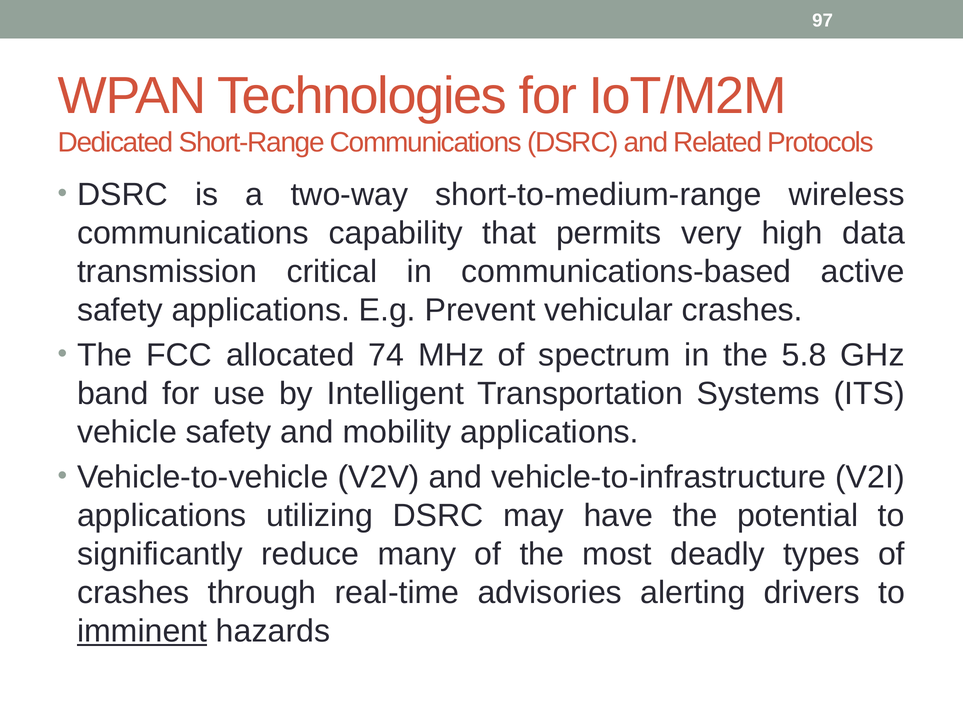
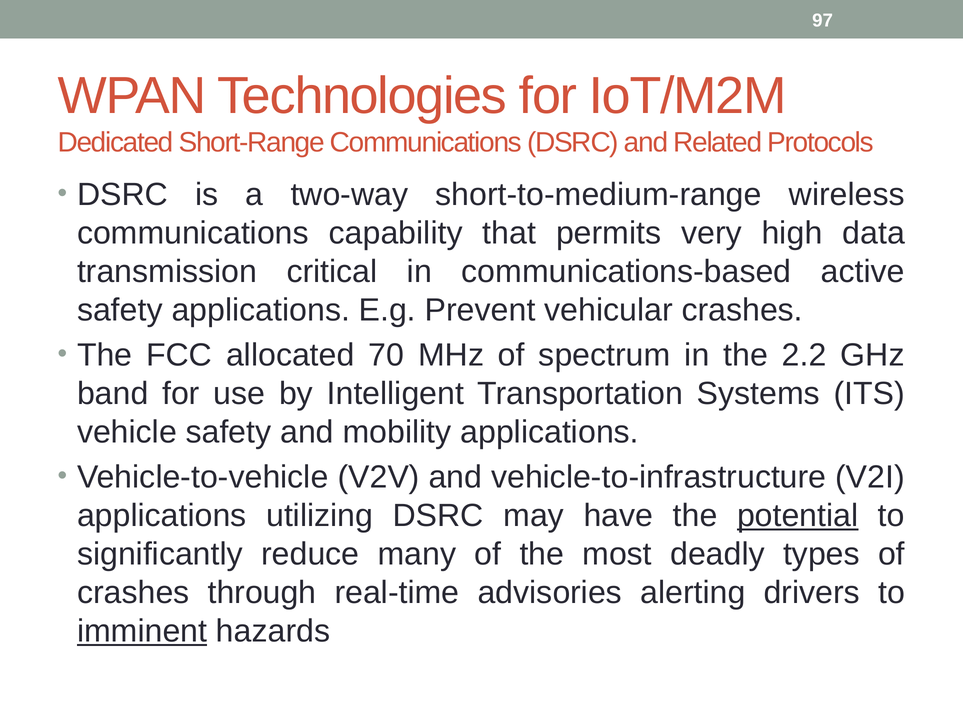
74: 74 -> 70 (386, 355)
5.8: 5.8 -> 2.2 (804, 355)
potential underline: none -> present (798, 516)
